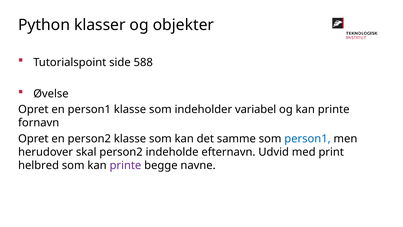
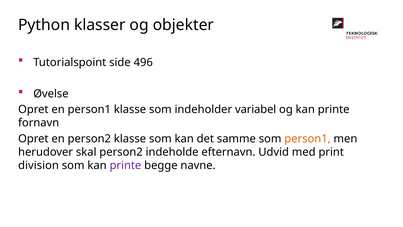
588: 588 -> 496 (143, 62)
person1 colour: blue -> orange (307, 138)
helbred: helbred -> division (39, 165)
